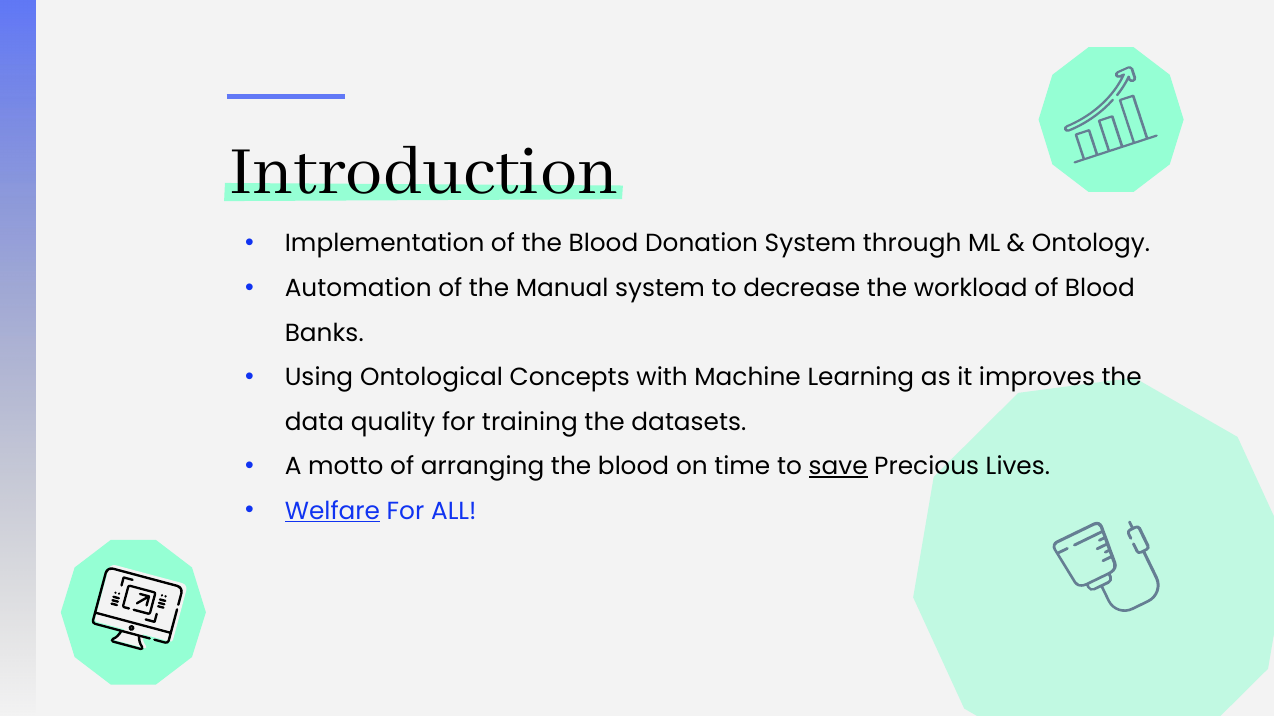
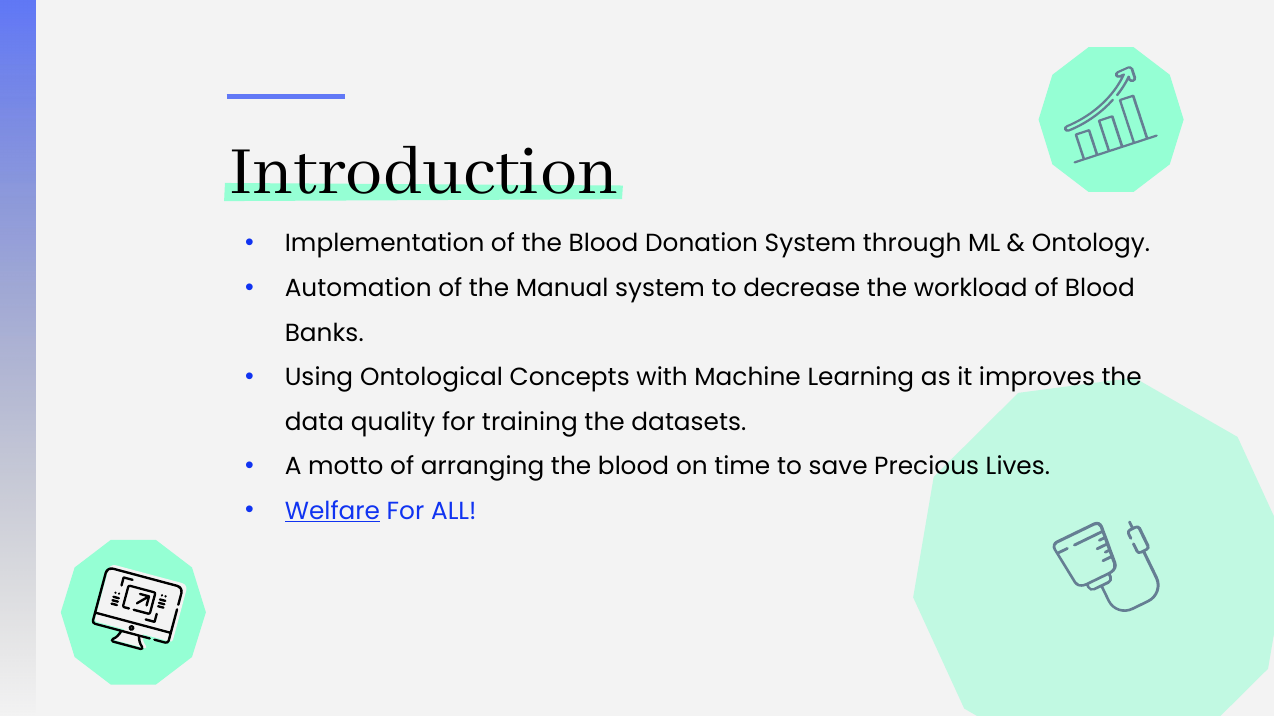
save underline: present -> none (838, 467)
